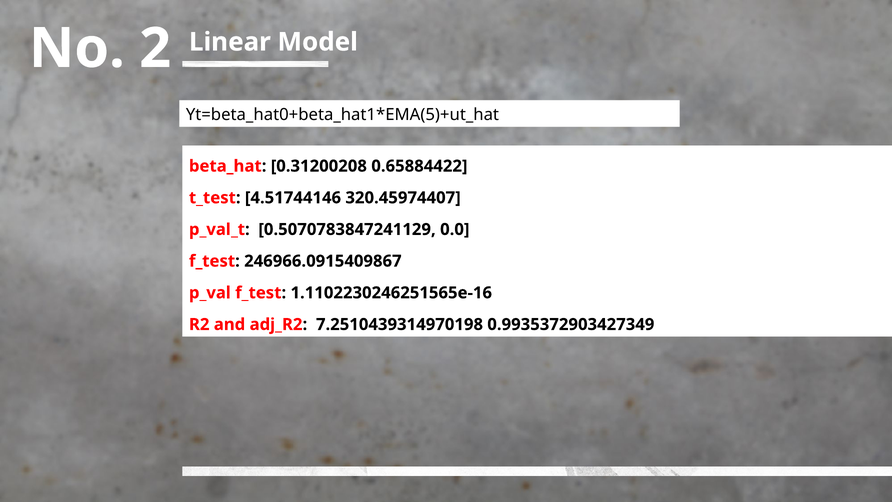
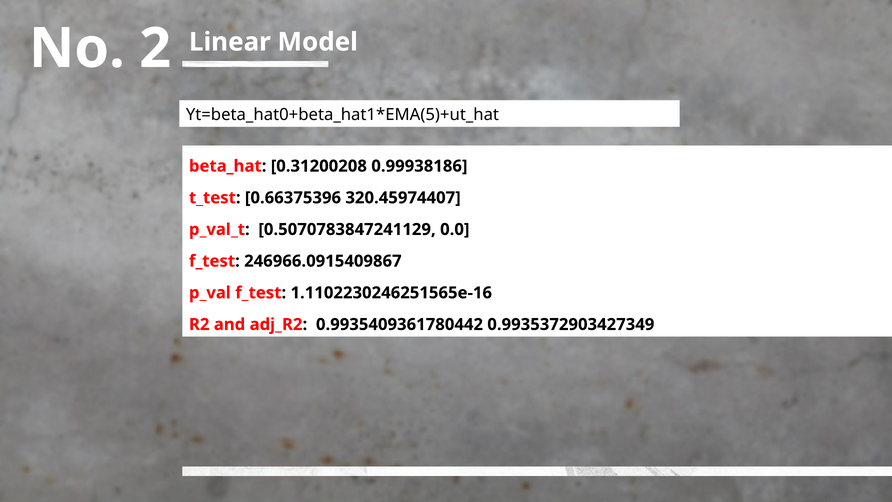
0.65884422: 0.65884422 -> 0.99938186 (419, 166)
4.51744146: 4.51744146 -> 0.66375396 (293, 198)
7.2510439314970198: 7.2510439314970198 -> 0.9935409361780442 (400, 324)
